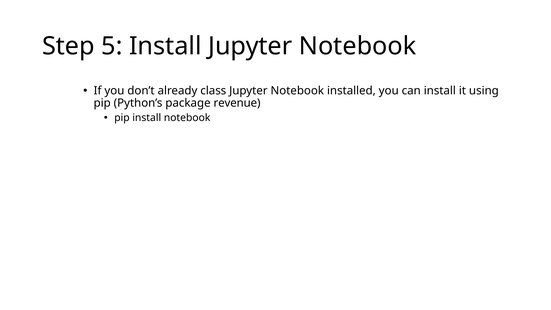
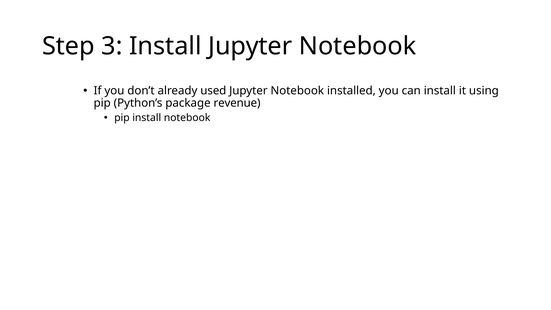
5: 5 -> 3 (112, 46)
class: class -> used (213, 91)
